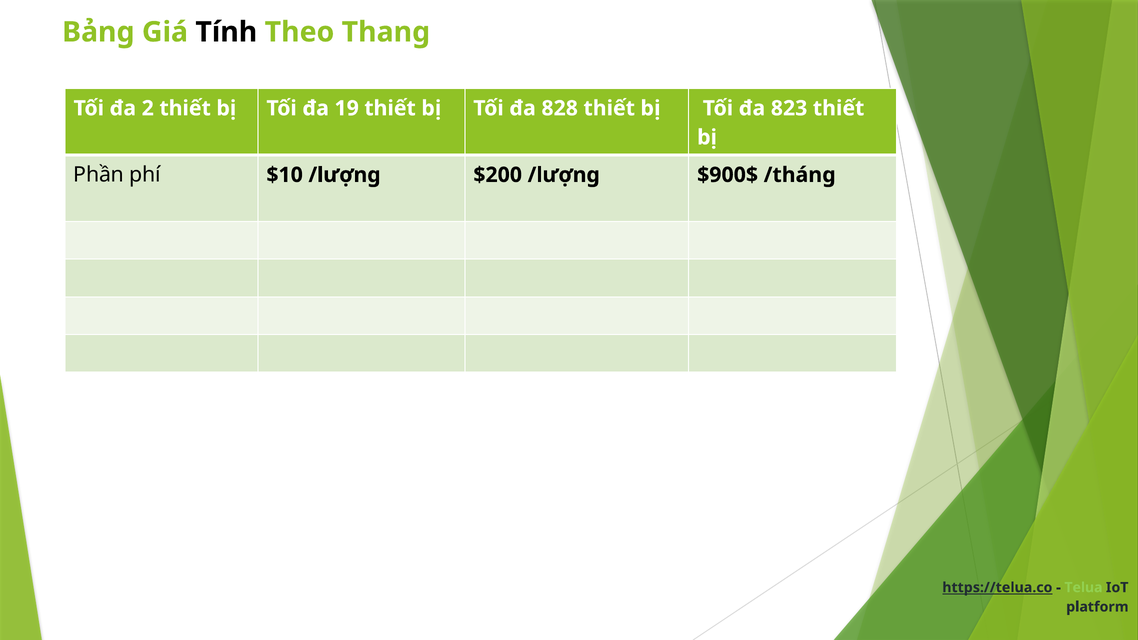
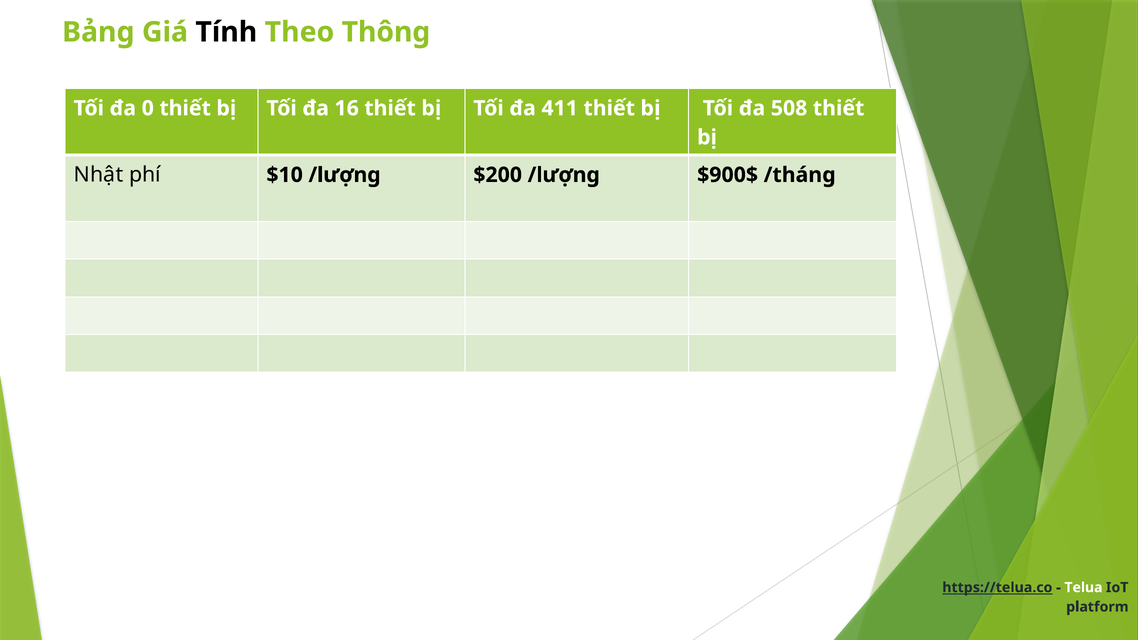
Thang: Thang -> Thông (386, 32)
2: 2 -> 0 (148, 108)
19: 19 -> 16 (347, 108)
828: 828 -> 411 (560, 108)
823: 823 -> 508 (789, 108)
Phần: Phần -> Nhật (98, 175)
Telua colour: light green -> white (1083, 588)
